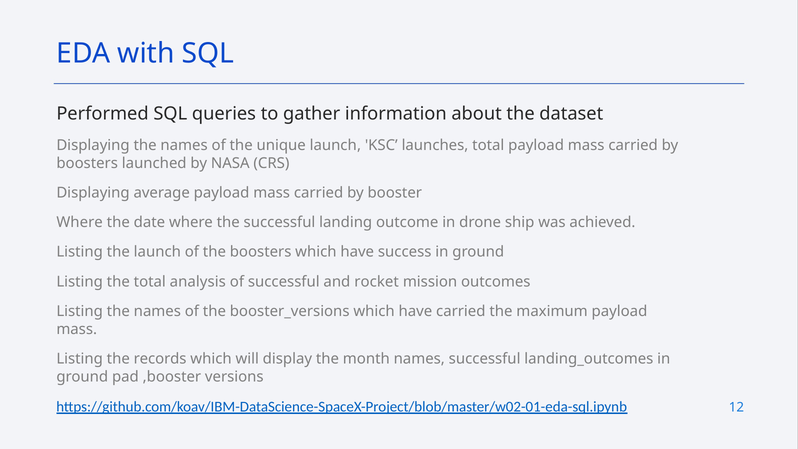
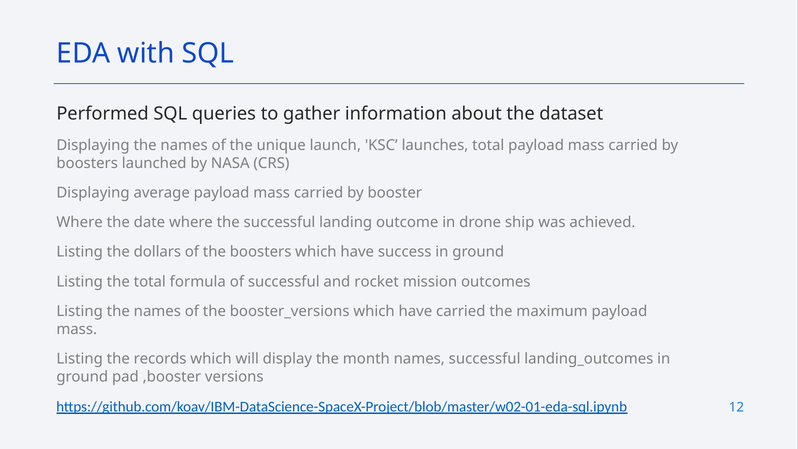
the launch: launch -> dollars (157, 252)
analysis: analysis -> formula (198, 282)
